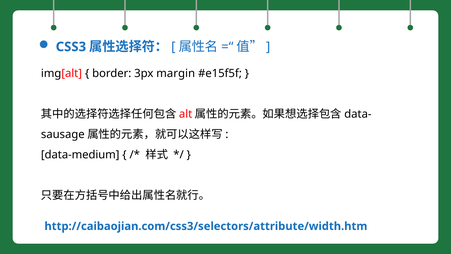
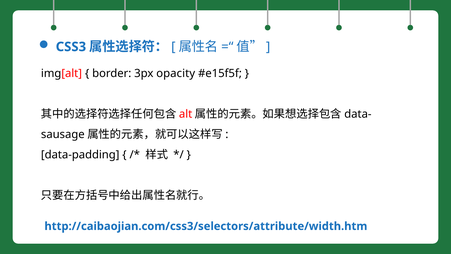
margin: margin -> opacity (176, 73)
data-medium: data-medium -> data-padding (80, 155)
